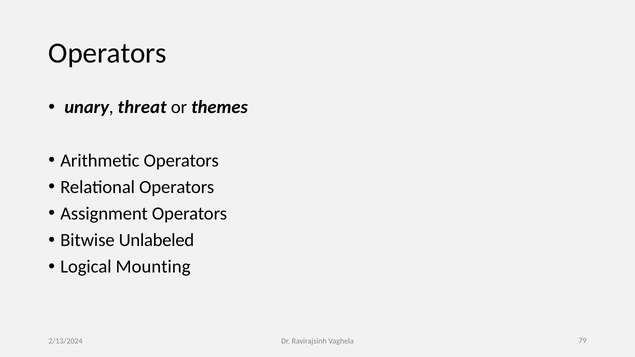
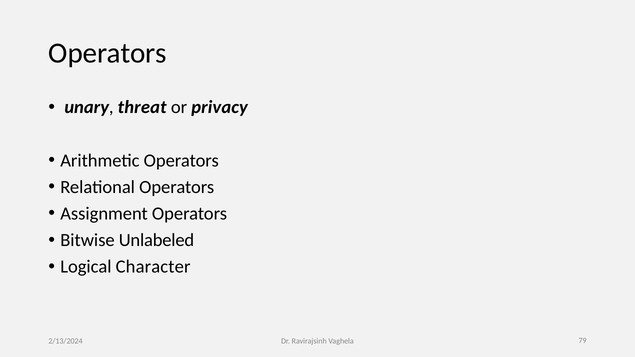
themes: themes -> privacy (220, 107)
Mounting: Mounting -> Character (153, 267)
